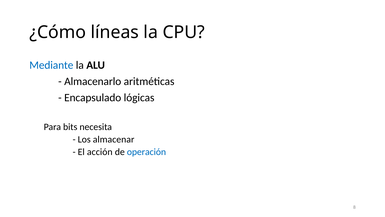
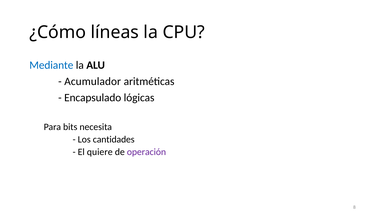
Almacenarlo: Almacenarlo -> Acumulador (93, 81)
almacenar: almacenar -> cantidades (114, 139)
acción: acción -> quiere (100, 152)
operación colour: blue -> purple (146, 152)
